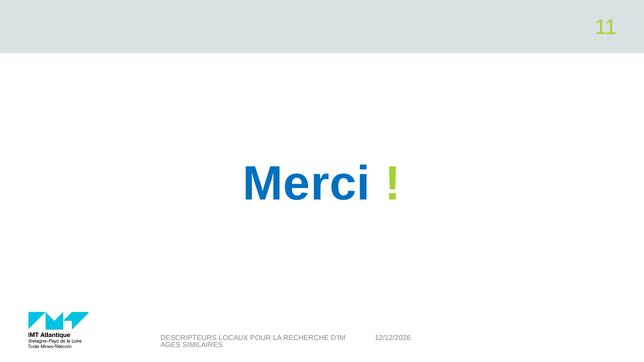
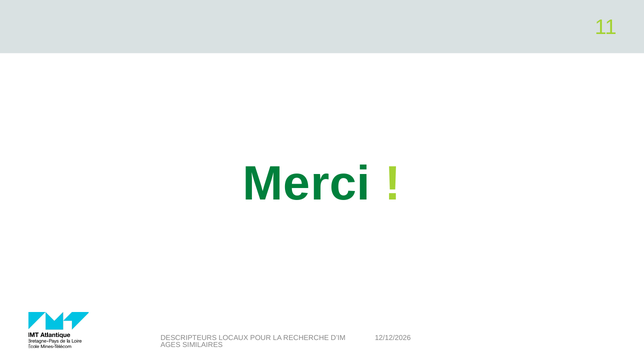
Merci colour: blue -> green (306, 184)
